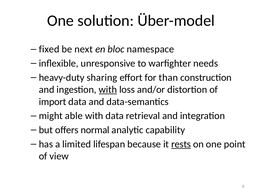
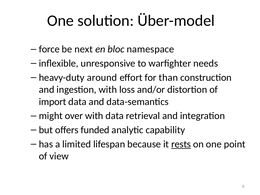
fixed: fixed -> force (49, 49)
sharing: sharing -> around (102, 77)
with underline: present -> none (108, 90)
able: able -> over (74, 116)
normal: normal -> funded (95, 130)
